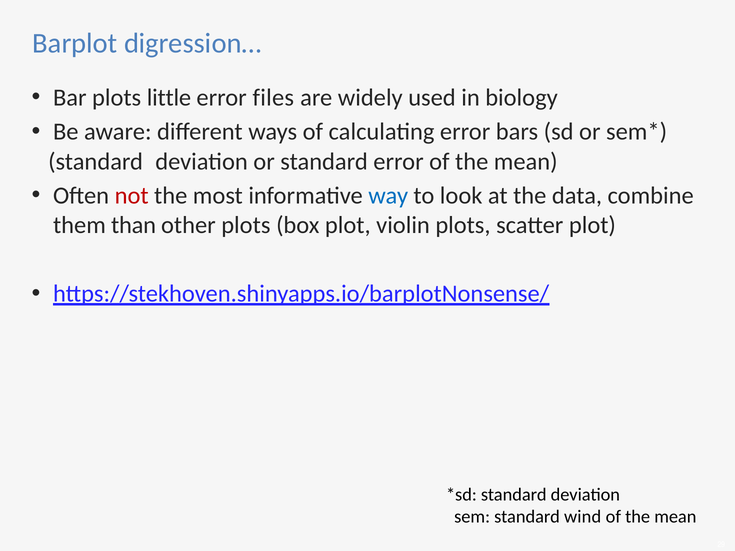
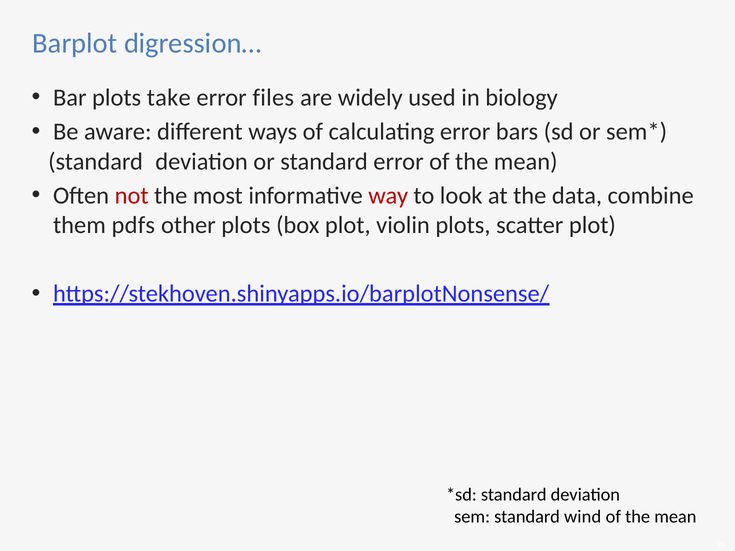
little: little -> take (169, 98)
way colour: blue -> red (388, 196)
than: than -> pdfs (133, 225)
